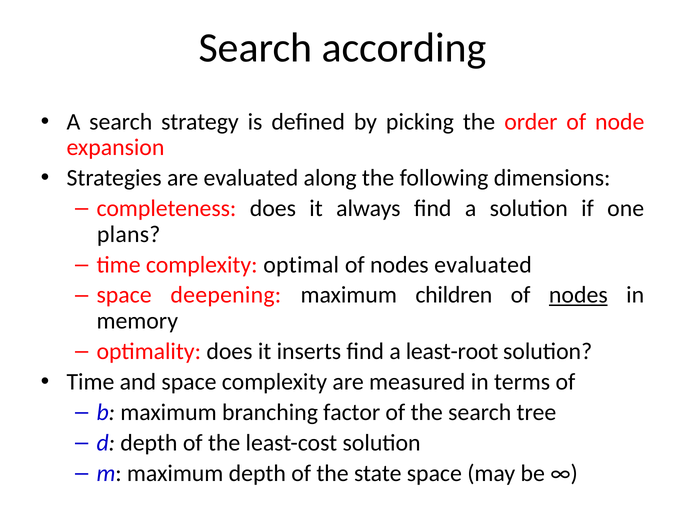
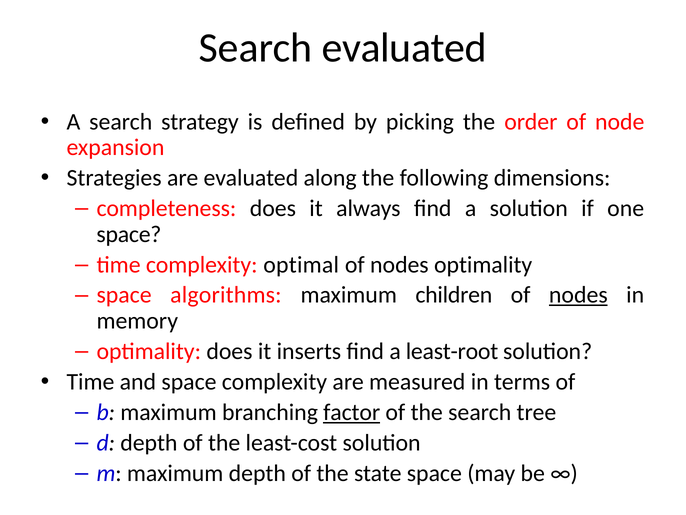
Search according: according -> evaluated (404, 48)
plans: plans -> space (129, 234)
nodes evaluated: evaluated -> optimality (483, 264)
deepening: deepening -> algorithms (226, 295)
factor underline: none -> present (352, 412)
